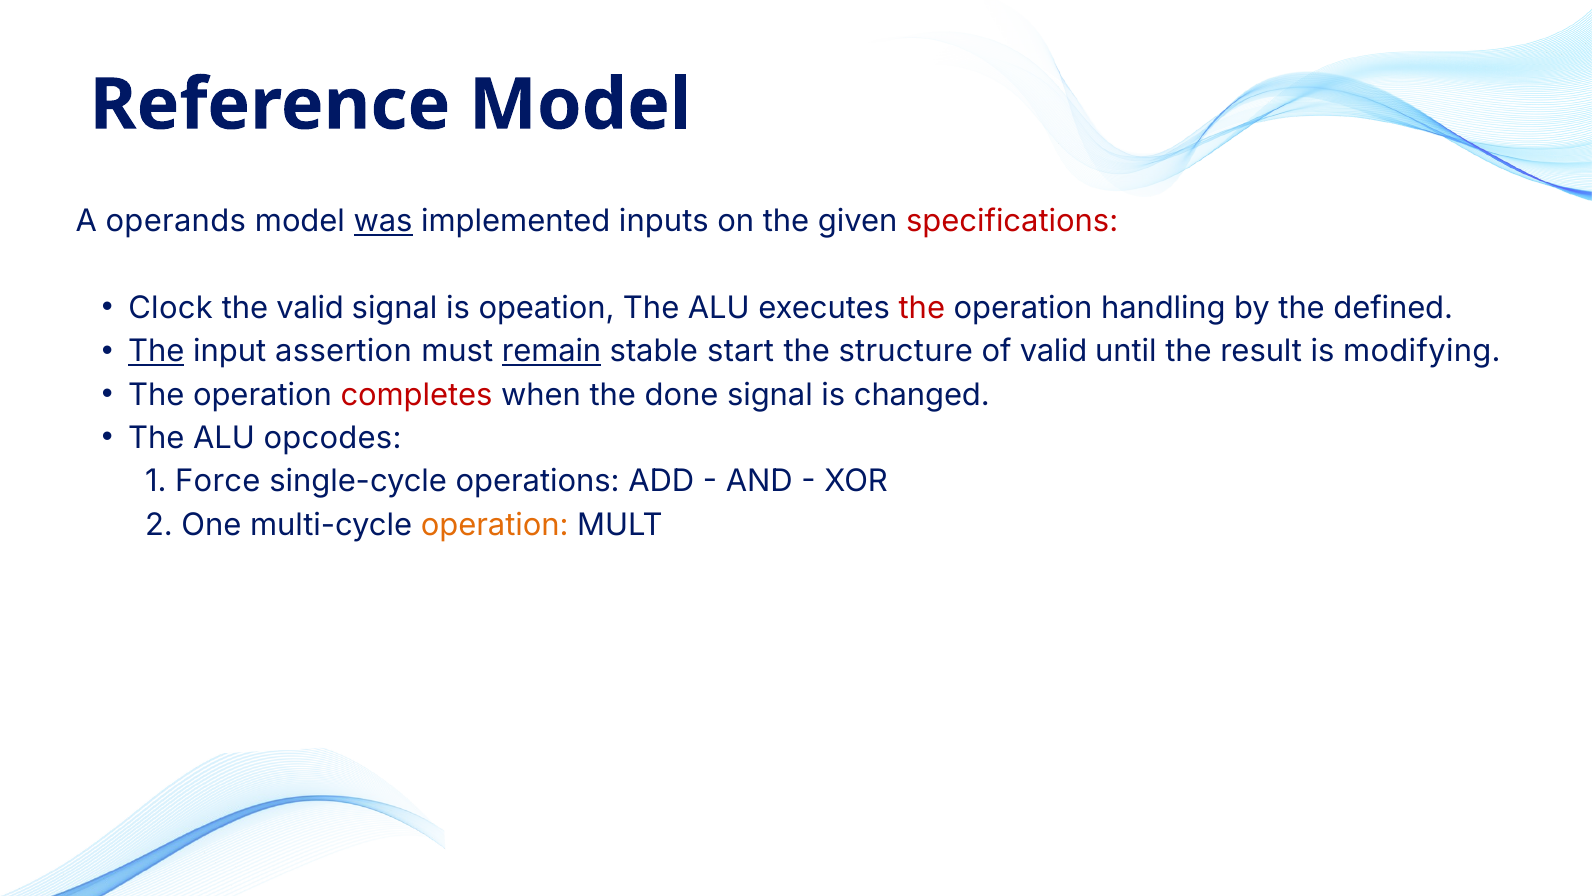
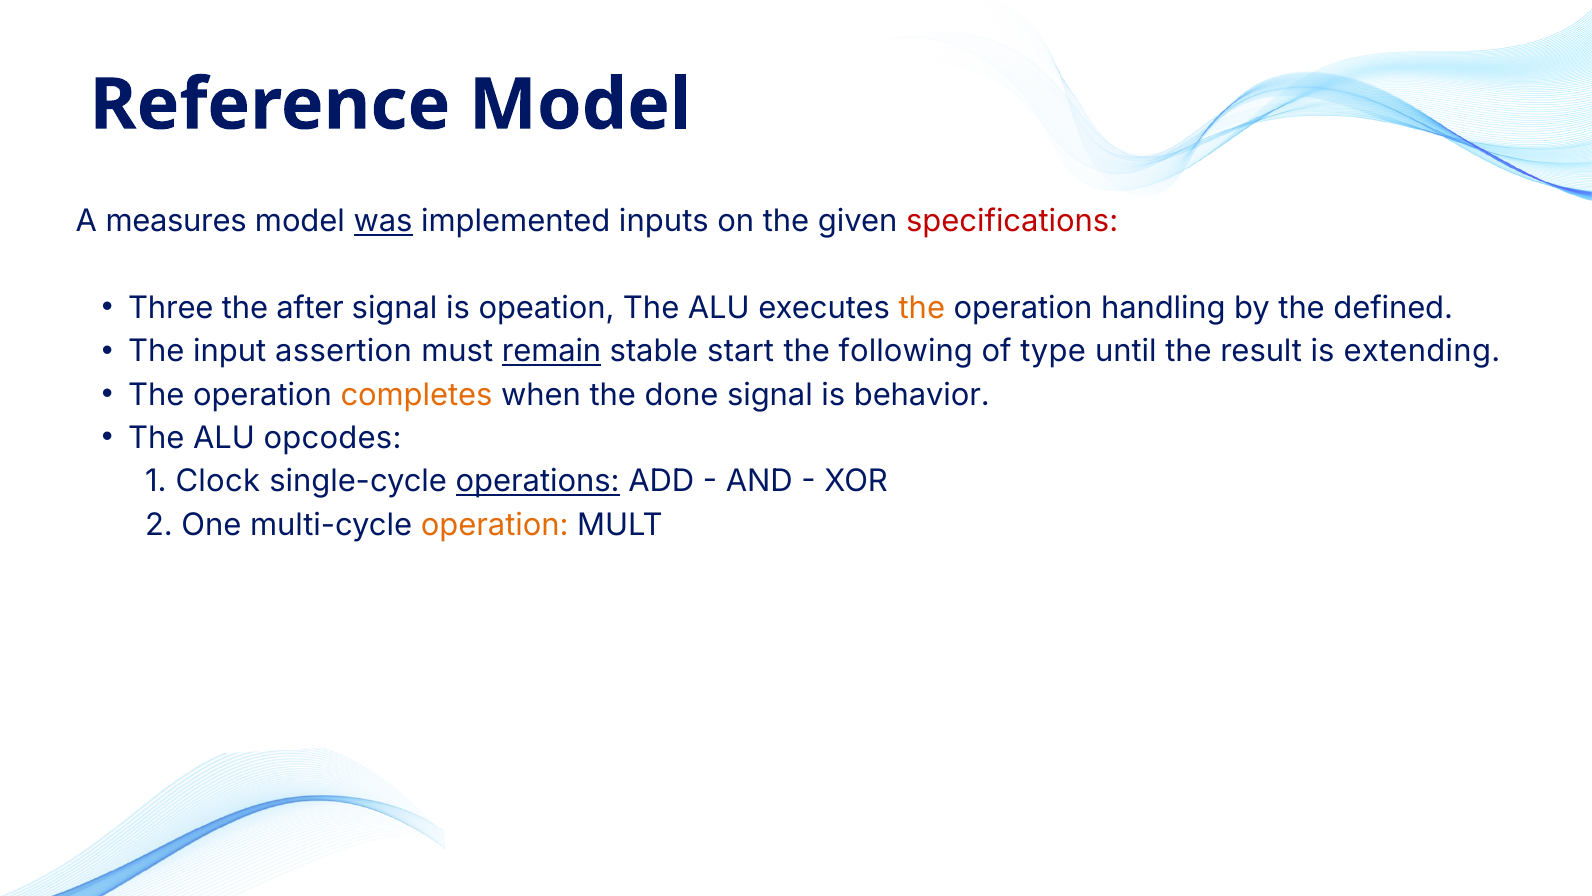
operands: operands -> measures (176, 221)
Clock: Clock -> Three (171, 308)
the valid: valid -> after (310, 308)
the colour: red -> orange (922, 308)
The underline: present -> none (156, 351)
structure: structure -> following (906, 351)
of valid: valid -> type (1053, 351)
modifying: modifying -> extending (1422, 351)
completes colour: red -> orange (416, 395)
changed: changed -> behavior (922, 395)
Force: Force -> Clock (218, 481)
operations underline: none -> present (538, 481)
